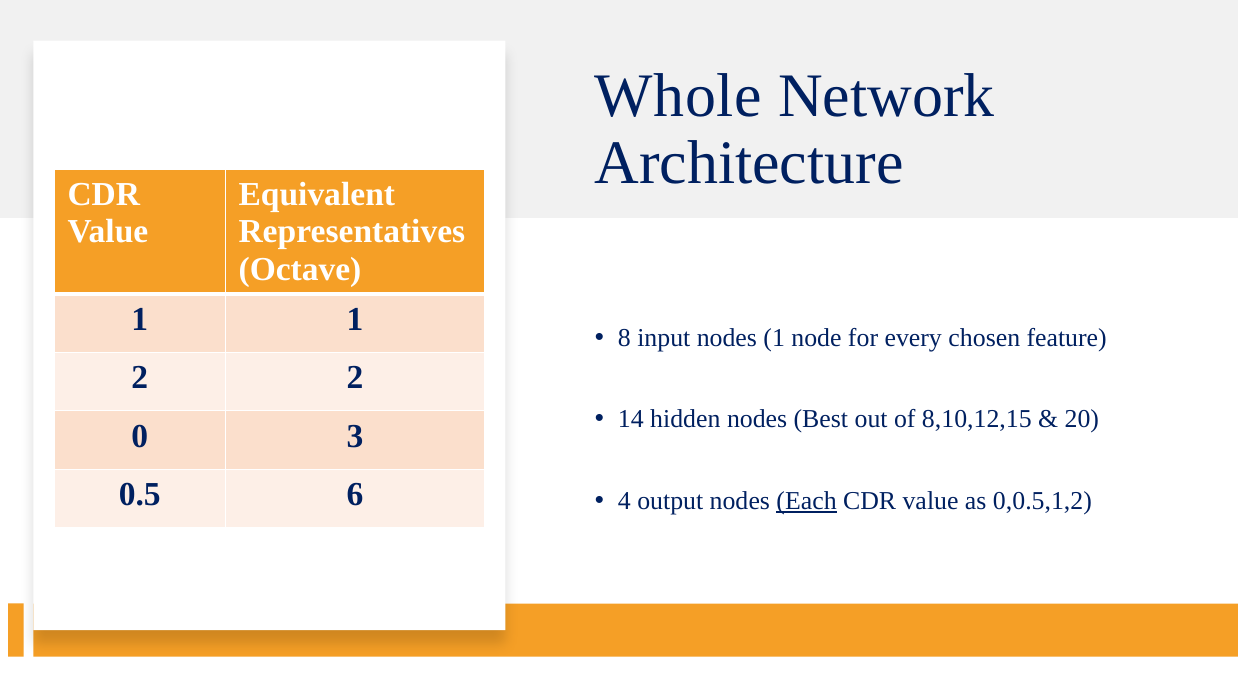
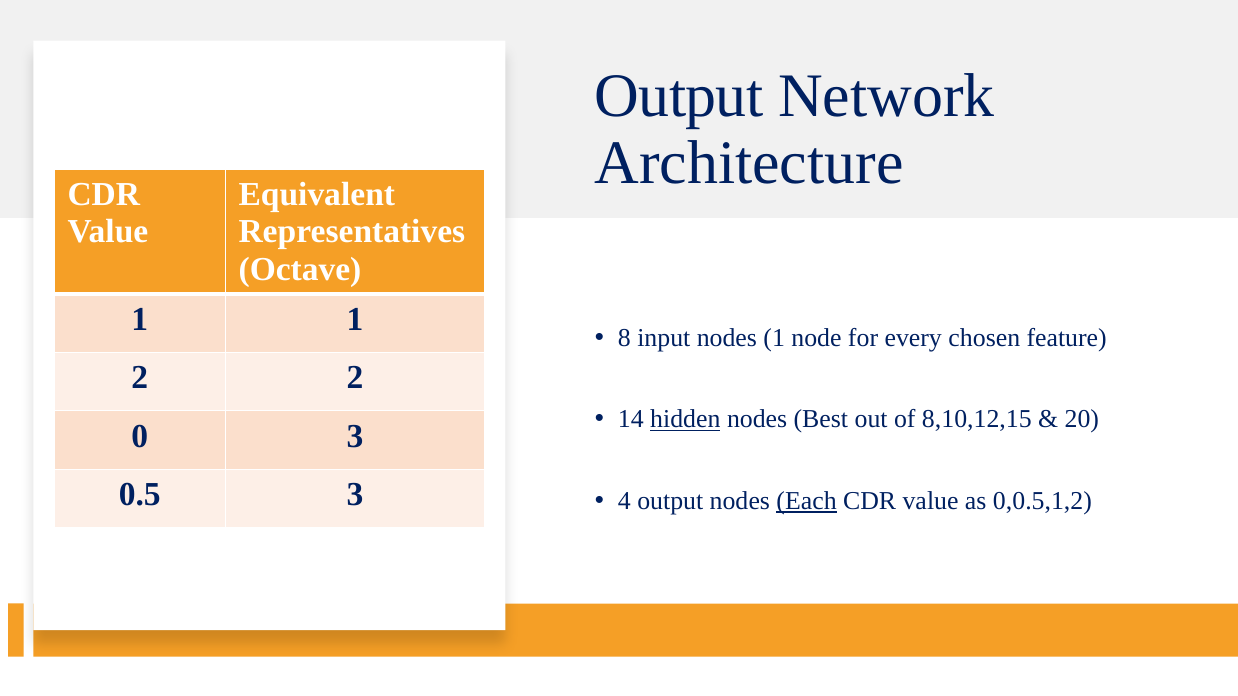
Whole: Whole -> Output (679, 97)
hidden underline: none -> present (685, 419)
0.5 6: 6 -> 3 (355, 495)
